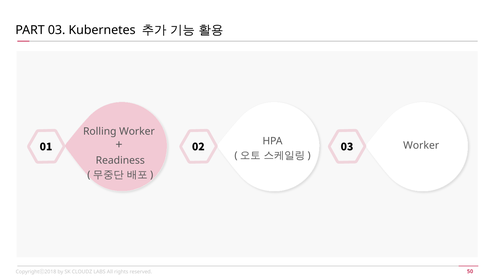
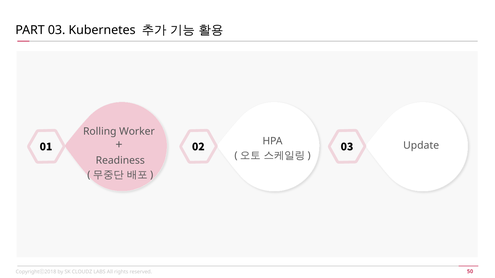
03 Worker: Worker -> Update (421, 146)
